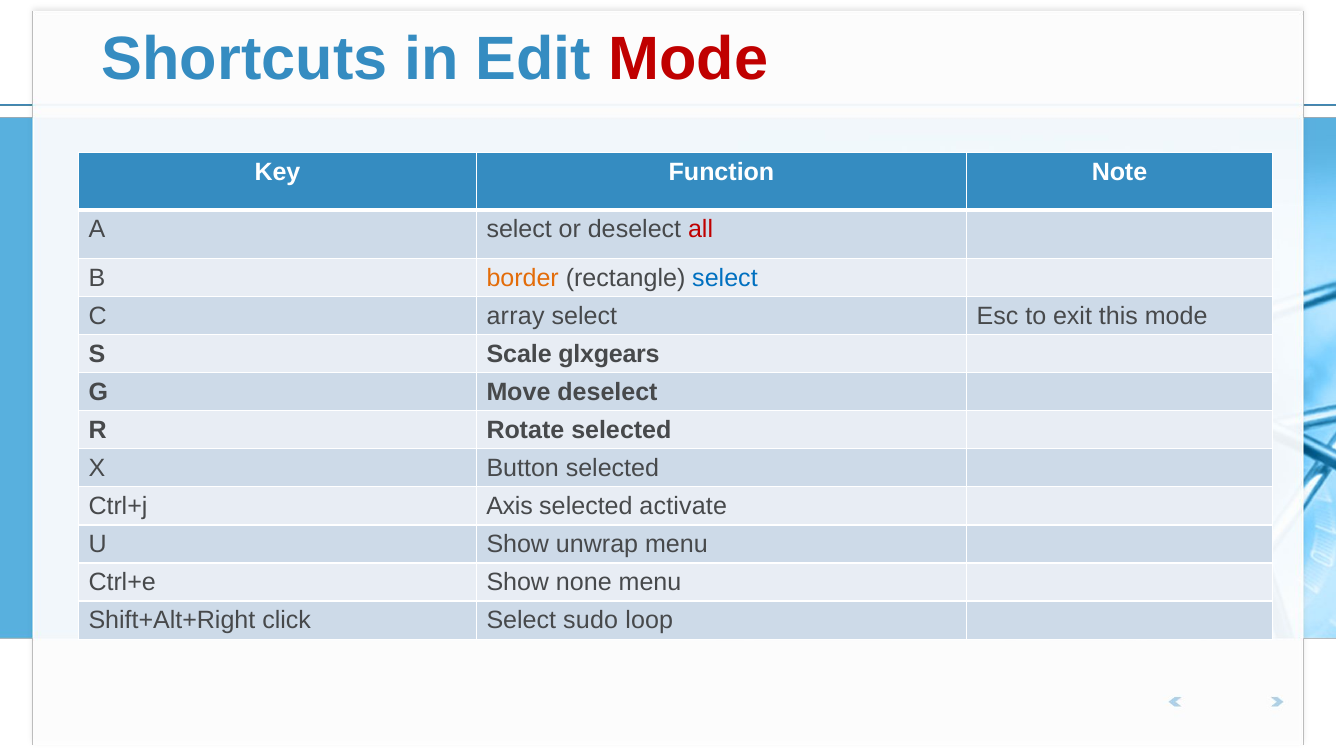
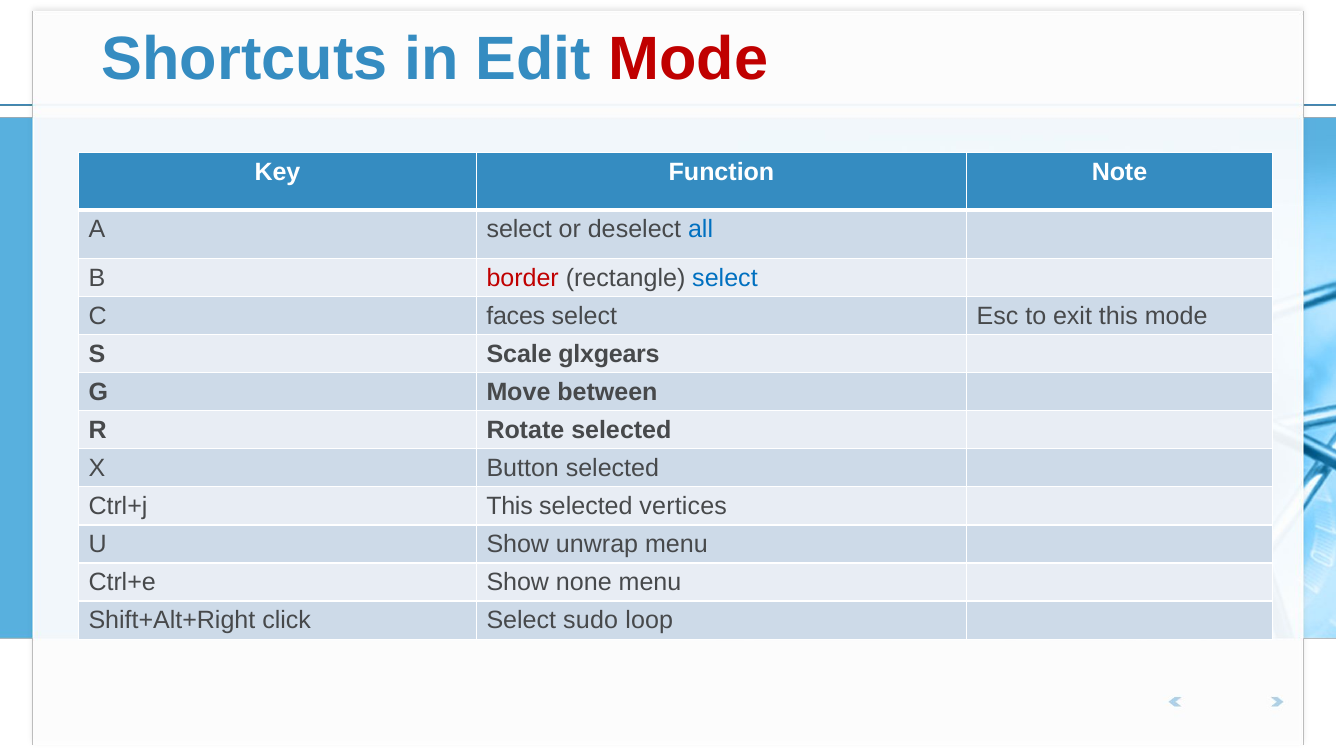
all colour: red -> blue (701, 229)
border colour: orange -> red (523, 278)
array: array -> faces (516, 316)
Move deselect: deselect -> between (607, 392)
Ctrl+j Axis: Axis -> This (510, 507)
activate: activate -> vertices (683, 507)
